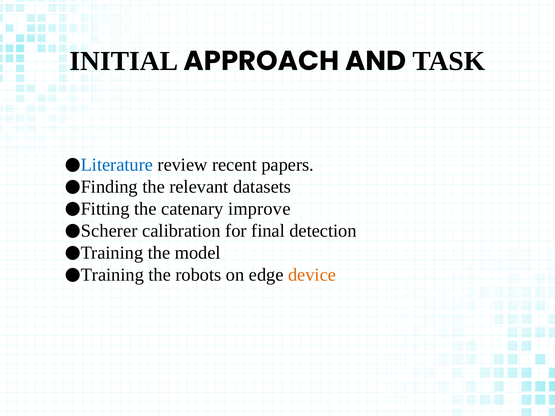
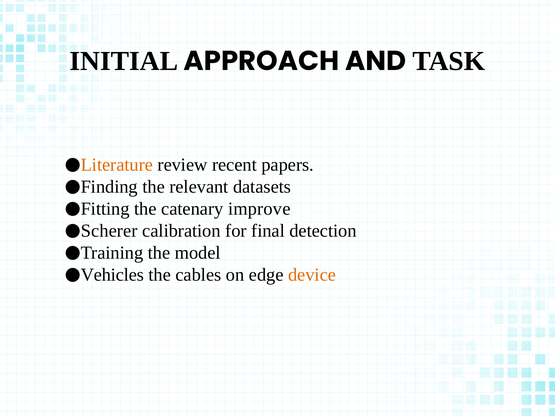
Literature colour: blue -> orange (117, 165)
Training: Training -> Vehicles (112, 275)
robots: robots -> cables (198, 275)
